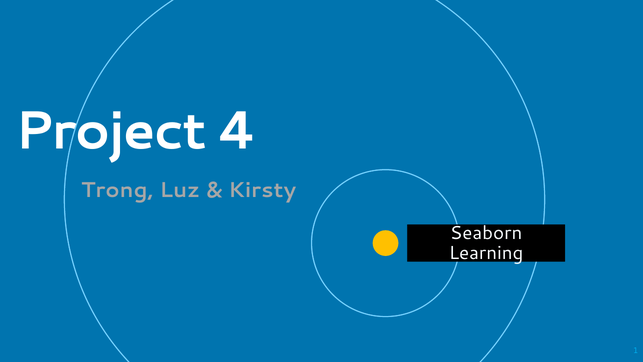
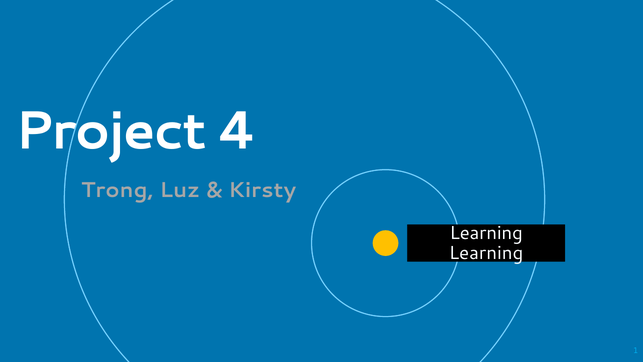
Seaborn: Seaborn -> Learning (486, 233)
